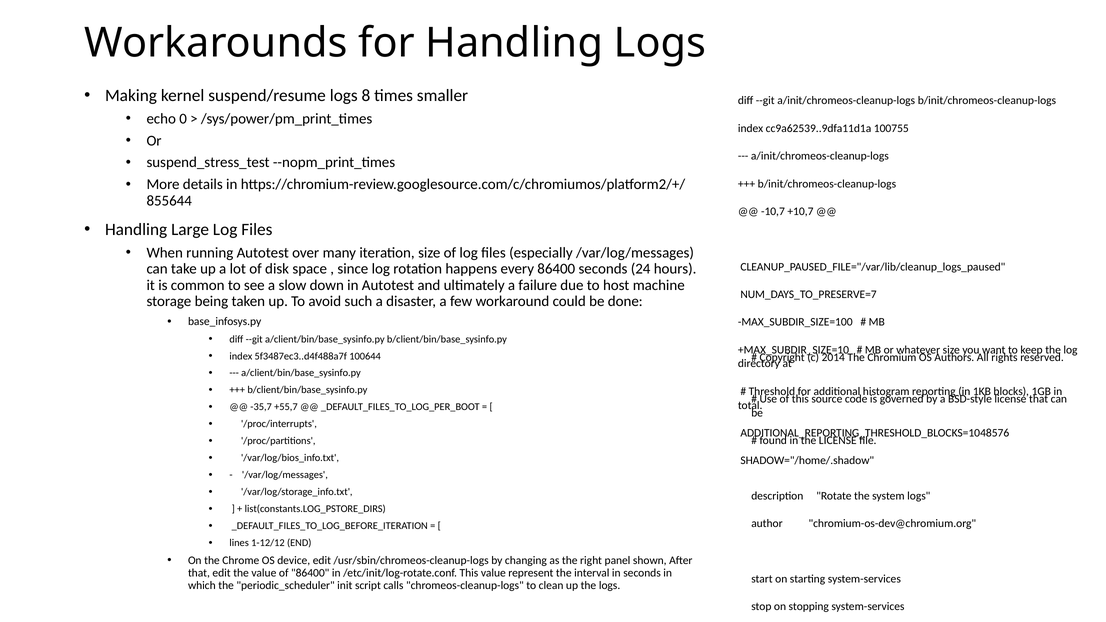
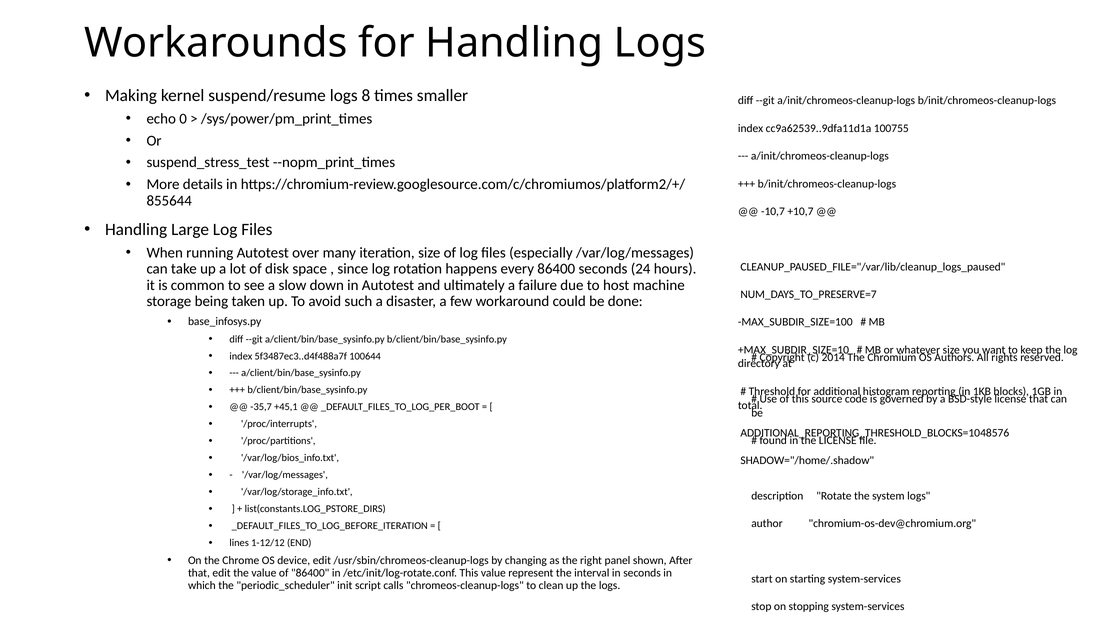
+55,7: +55,7 -> +45,1 (286, 407)
